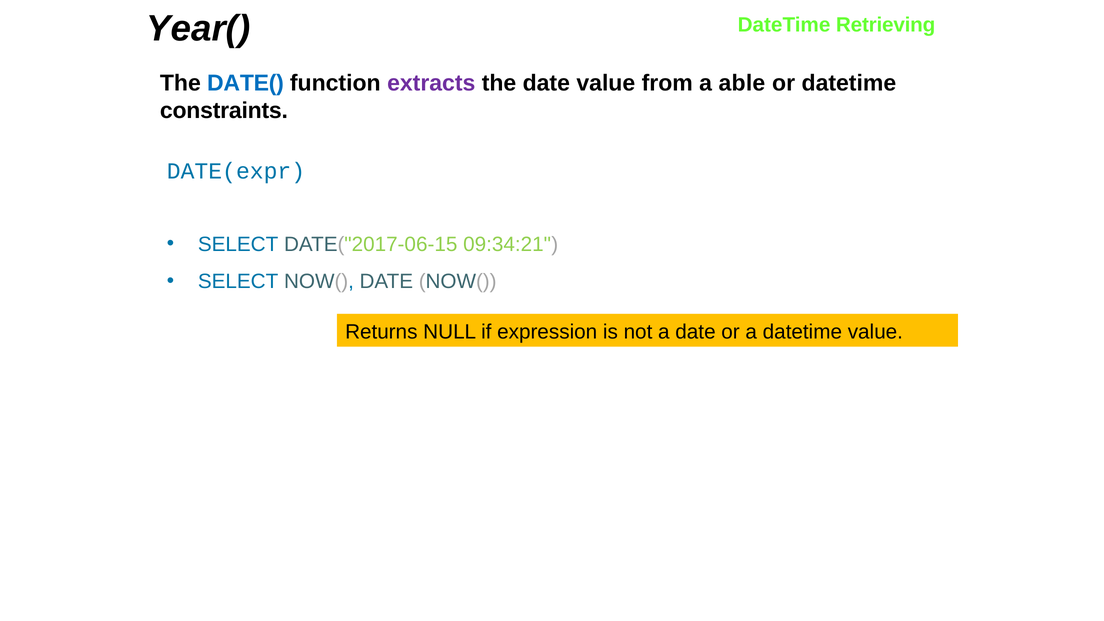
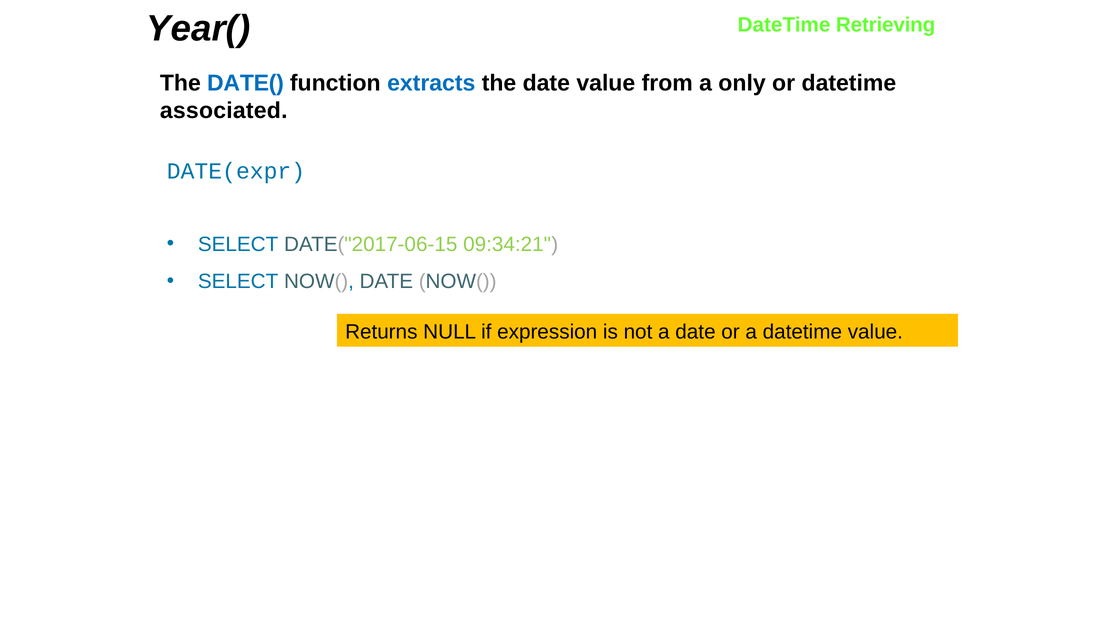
extracts colour: purple -> blue (431, 83)
able: able -> only (742, 83)
constraints: constraints -> associated (224, 111)
